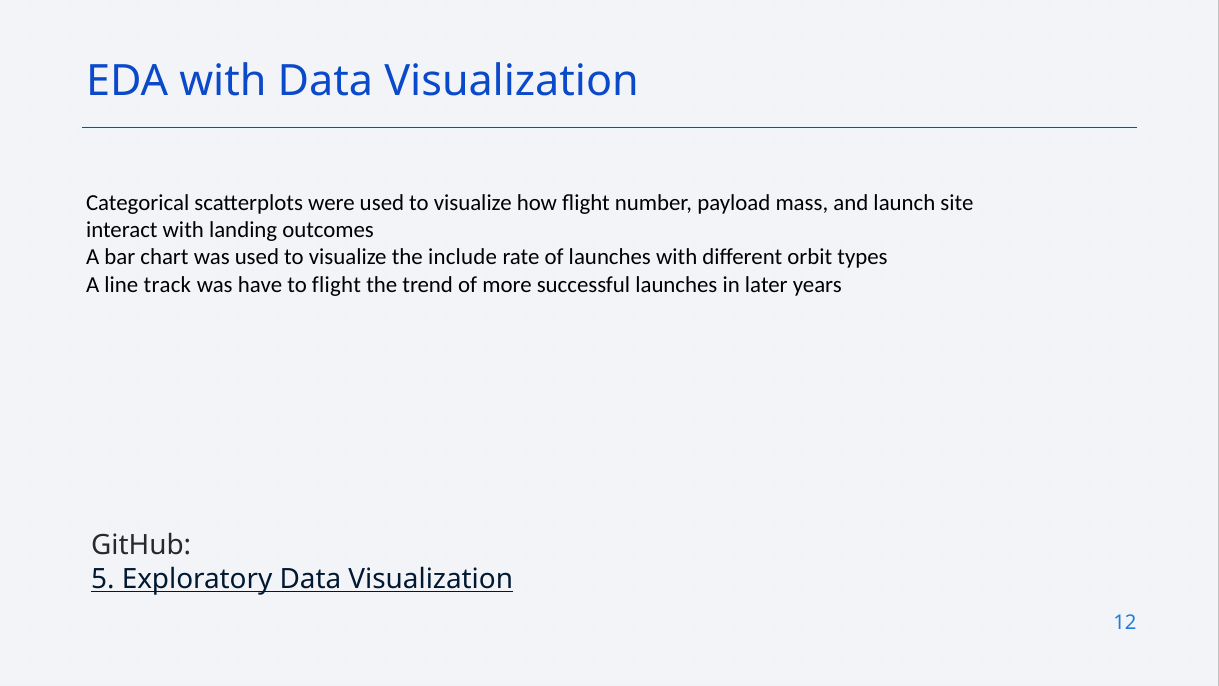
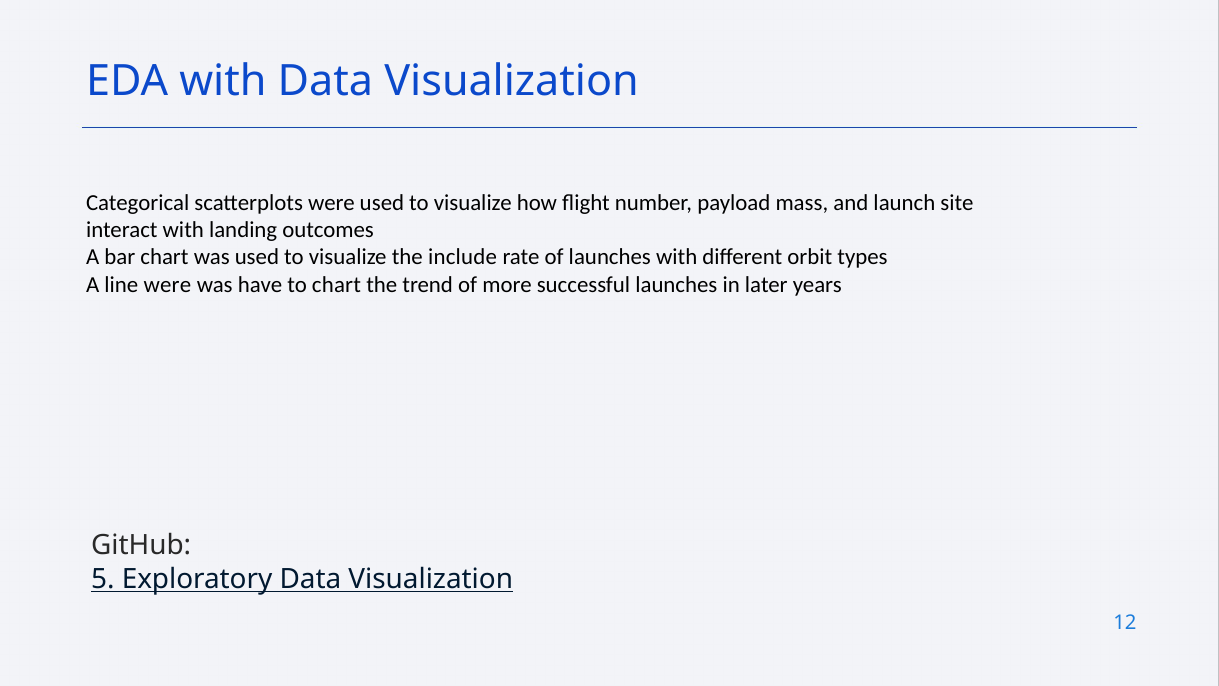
line track: track -> were (167, 285)
to flight: flight -> chart (336, 285)
